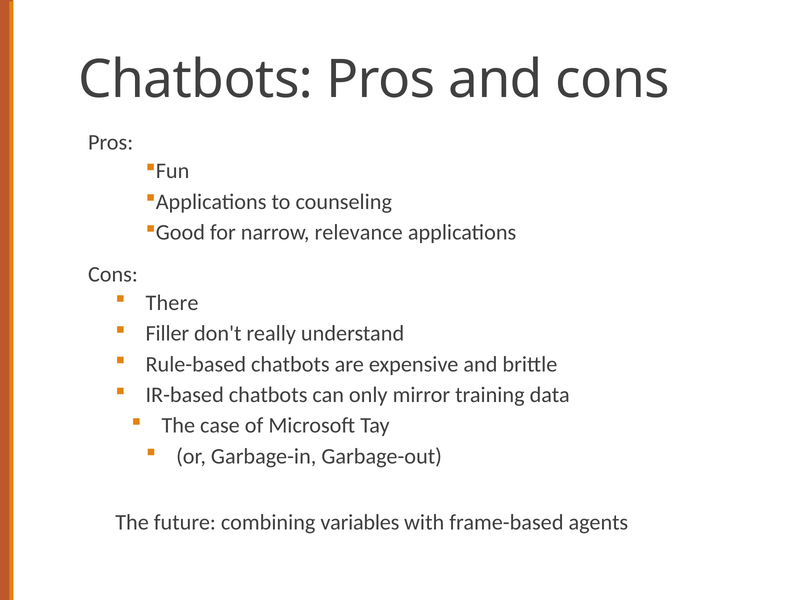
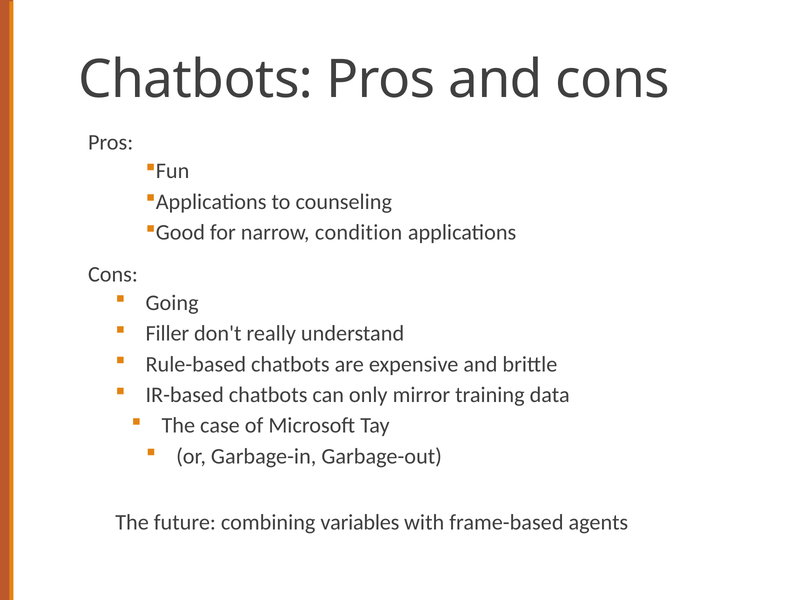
relevance: relevance -> condition (359, 233)
There: There -> Going (172, 303)
